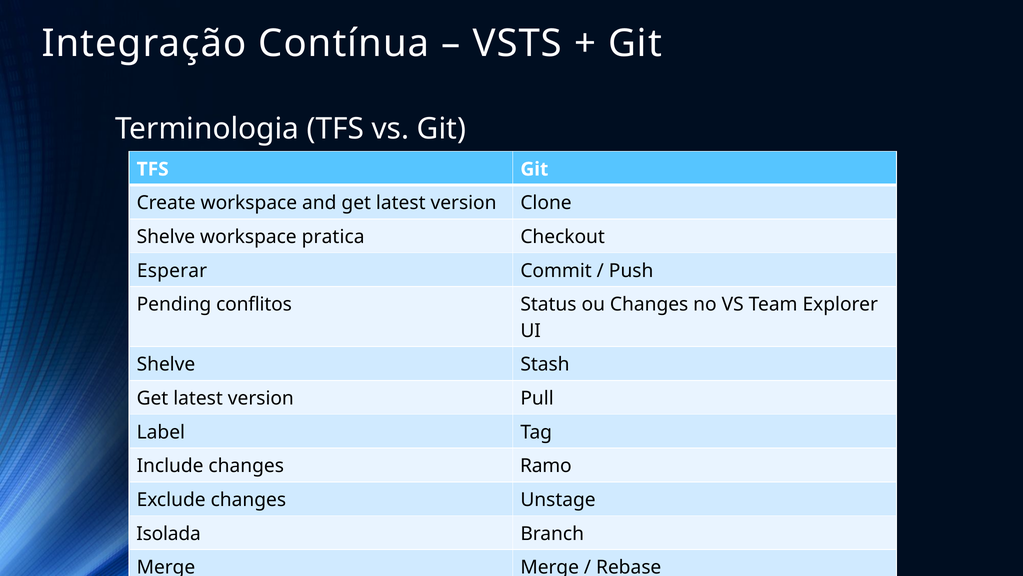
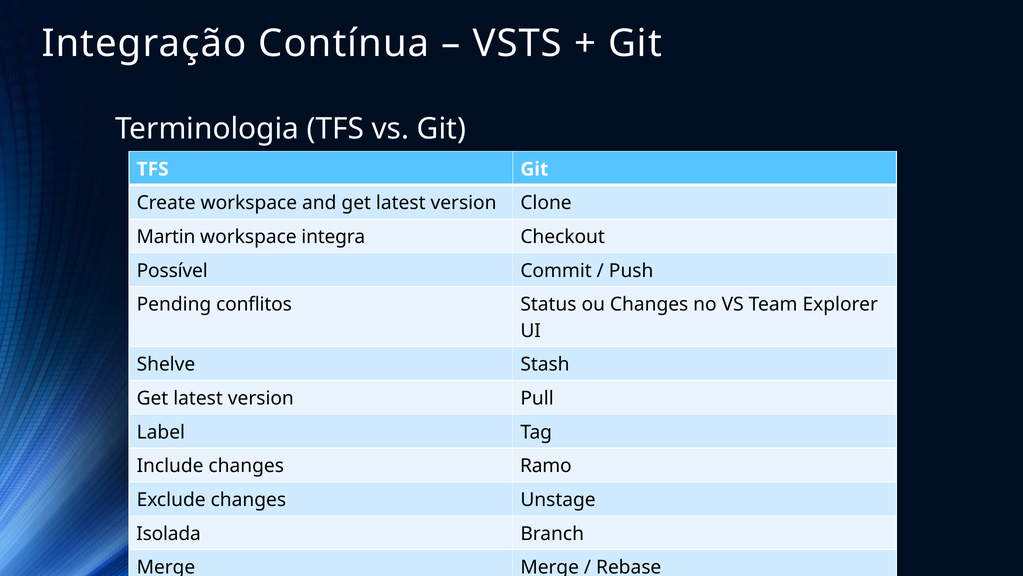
Shelve: Shelve -> Martin (166, 237)
pratica: pratica -> integra (333, 237)
Esperar: Esperar -> Possível (172, 271)
